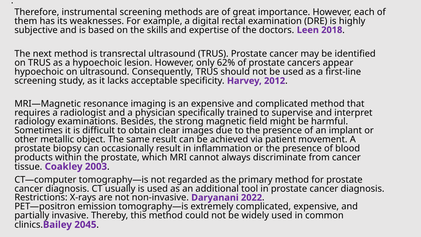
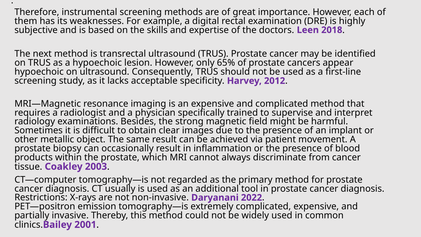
62%: 62% -> 65% (226, 63)
2045: 2045 -> 2001 (85, 225)
